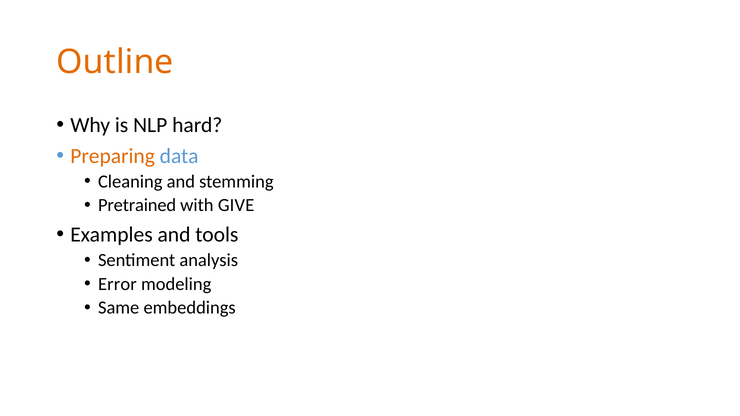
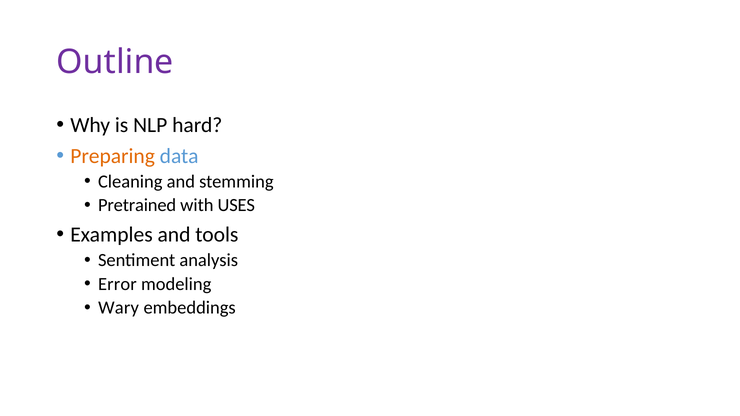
Outline colour: orange -> purple (115, 62)
GIVE: GIVE -> USES (236, 205)
Same: Same -> Wary (119, 308)
